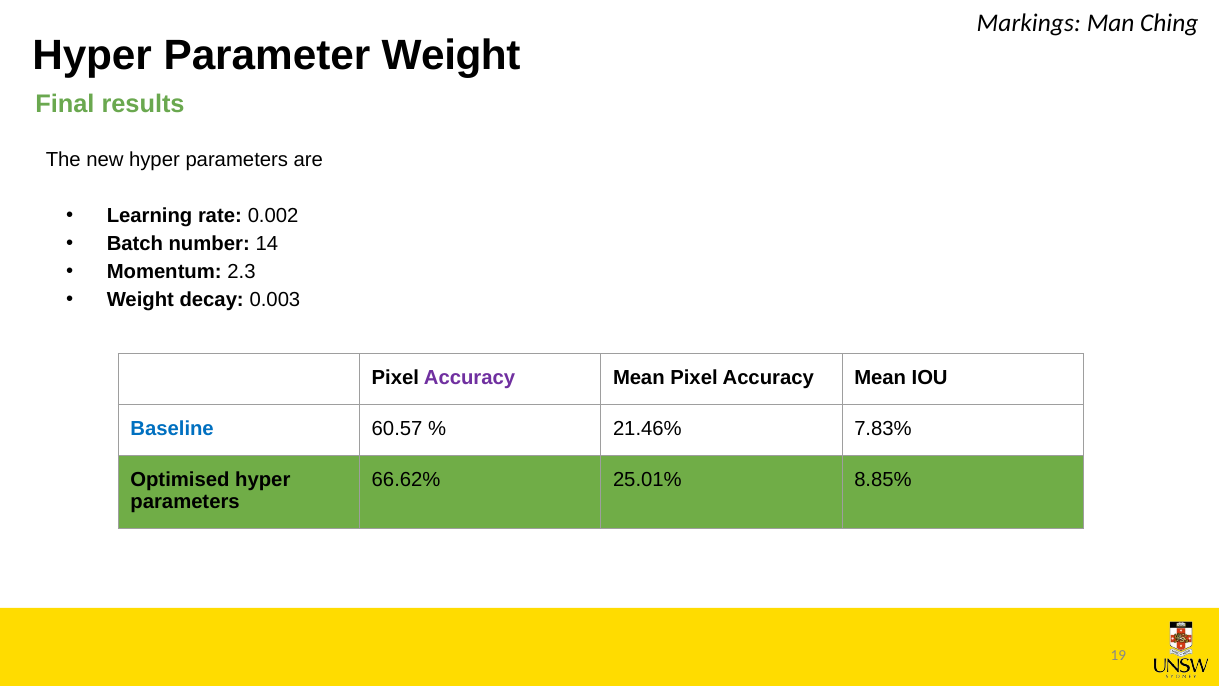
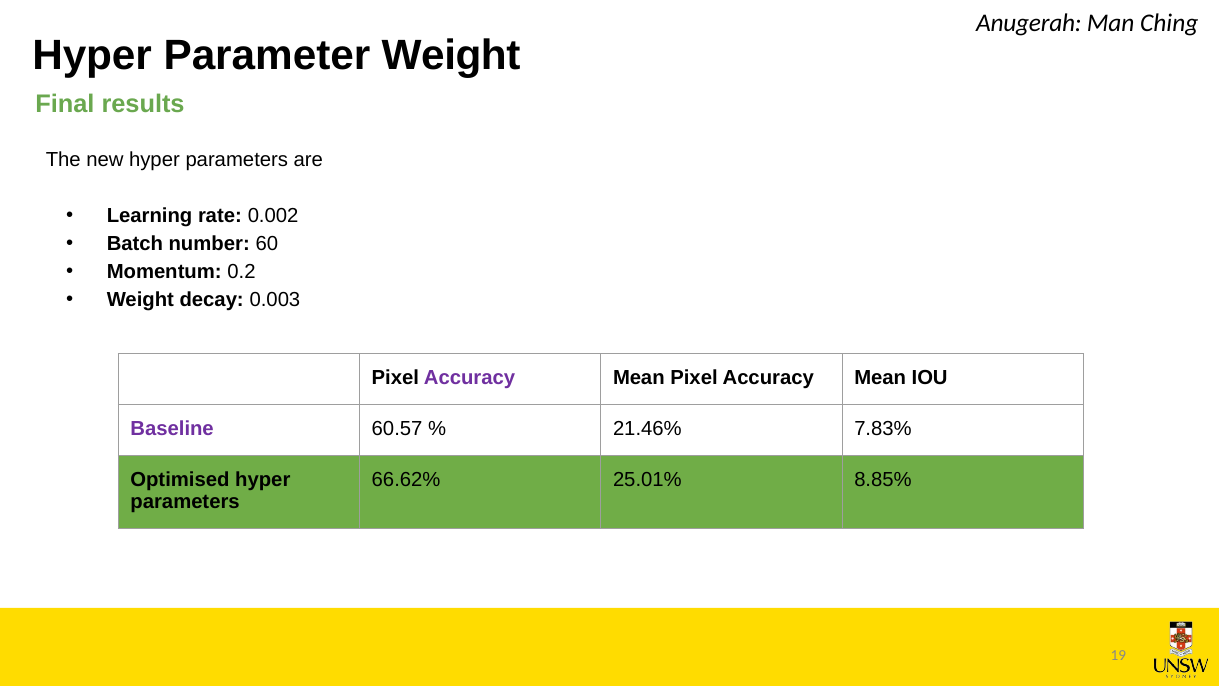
Markings: Markings -> Anugerah (1029, 23)
14: 14 -> 60 (267, 244)
2.3: 2.3 -> 0.2 (242, 272)
Baseline colour: blue -> purple (172, 428)
